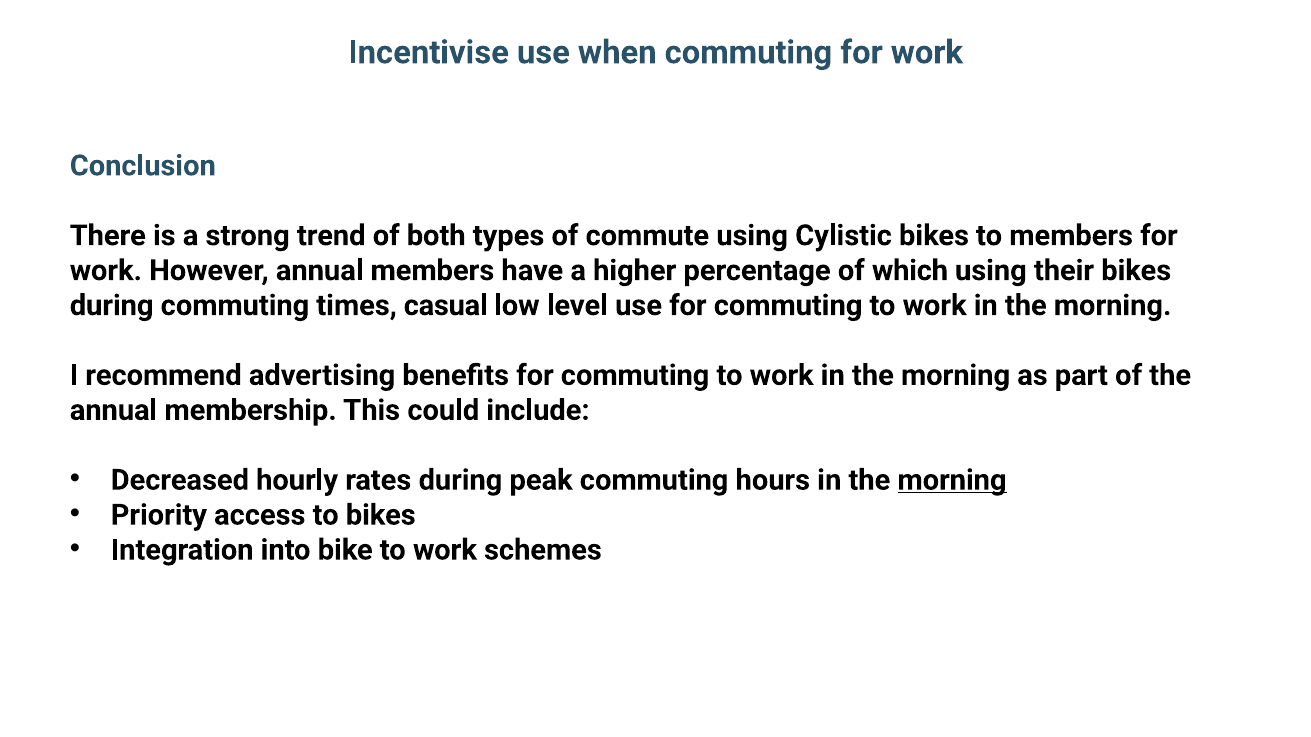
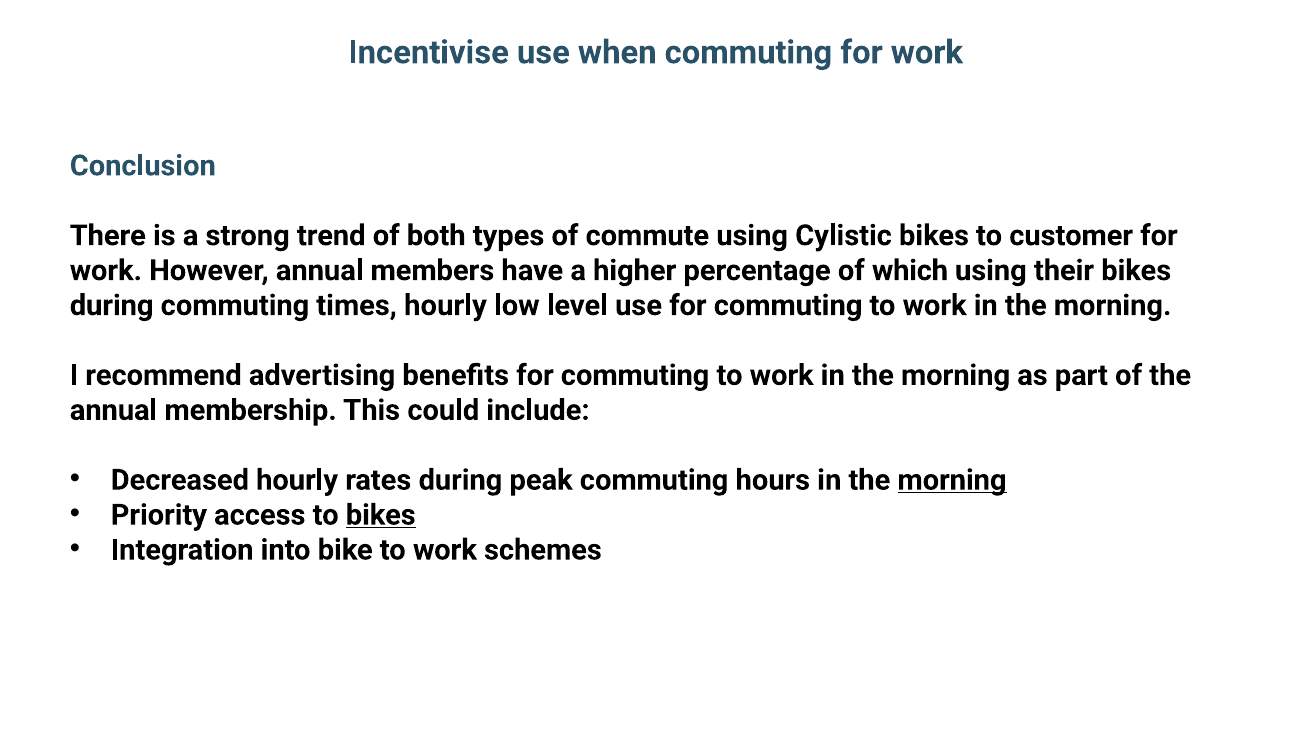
to members: members -> customer (1071, 236)
times casual: casual -> hourly (445, 306)
bikes underline: none -> present (381, 515)
